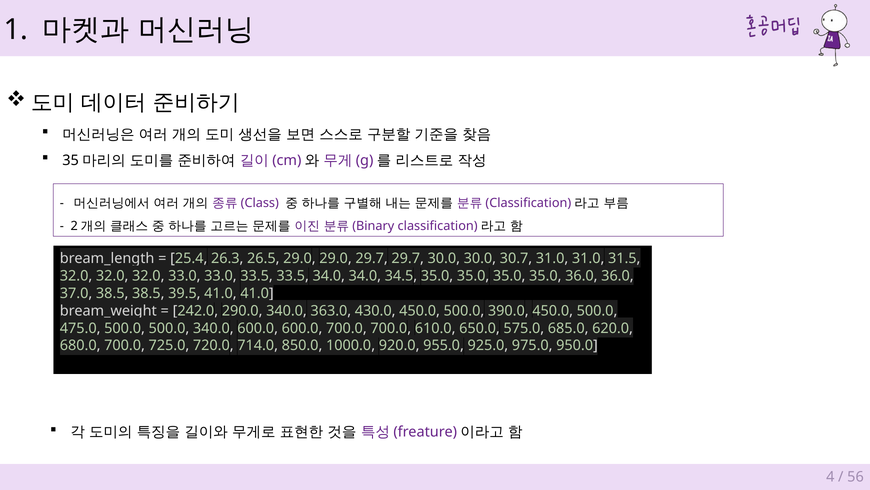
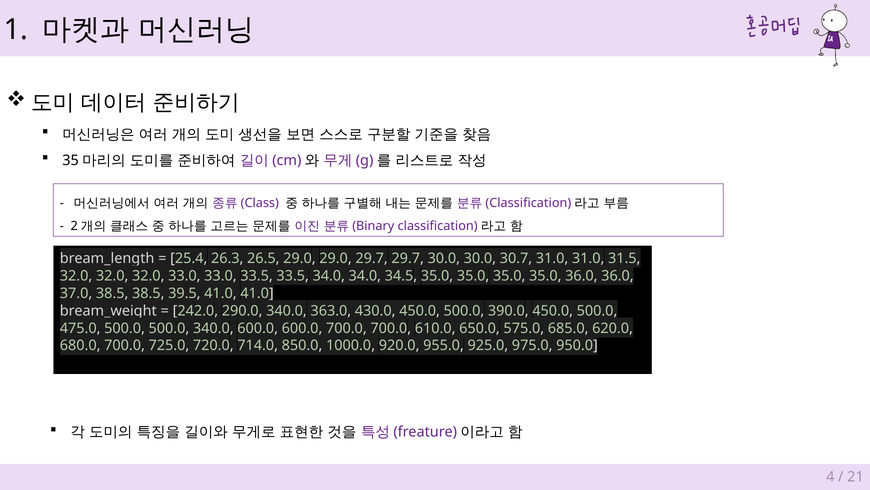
56: 56 -> 21 (856, 476)
